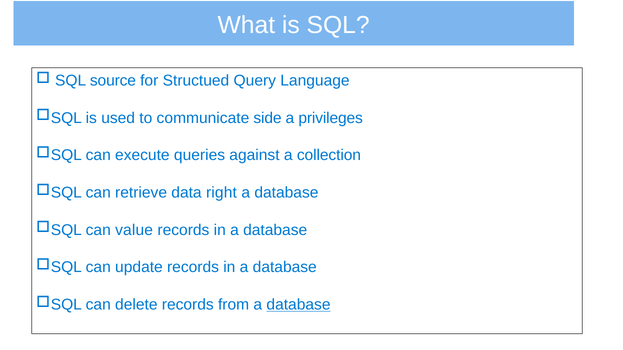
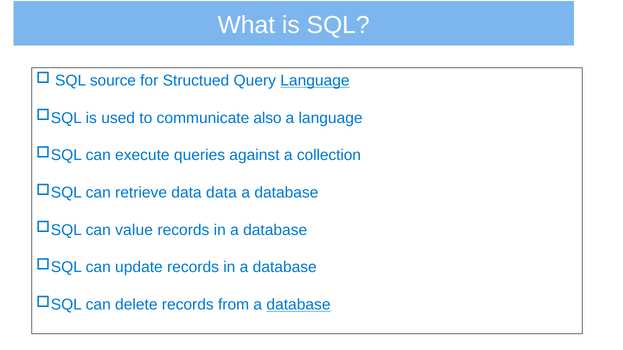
Language underline: none -> present (315, 81)
side: side -> also (267, 118)
a privileges: privileges -> language (331, 118)
data right: right -> data (221, 193)
